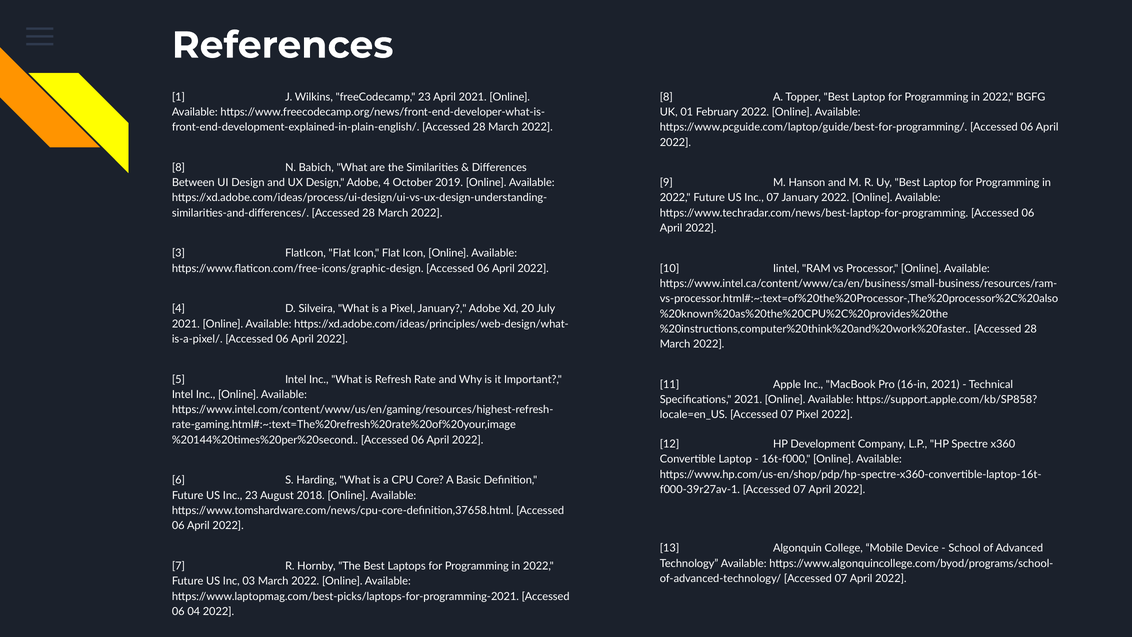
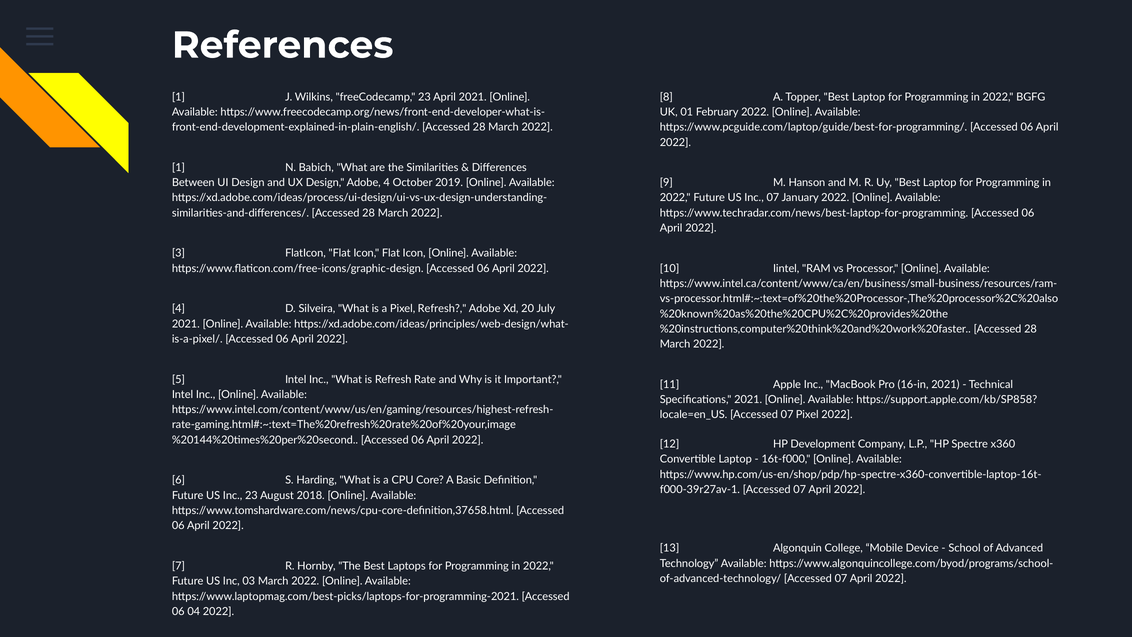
8: 8 -> 1 (178, 167)
Pixel January: January -> Refresh (442, 309)
